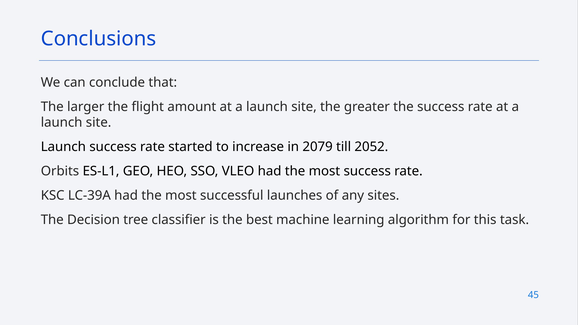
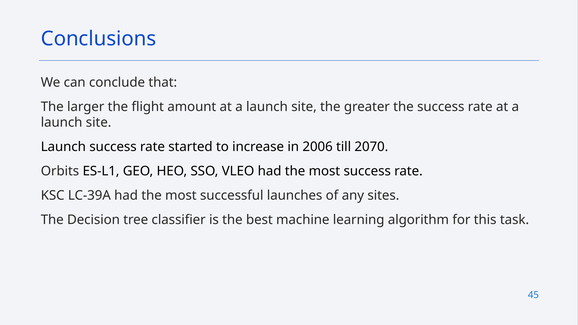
2079: 2079 -> 2006 (318, 147)
2052: 2052 -> 2070 (371, 147)
